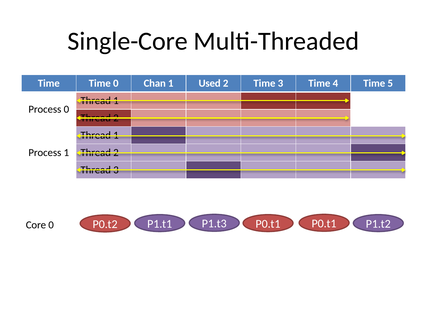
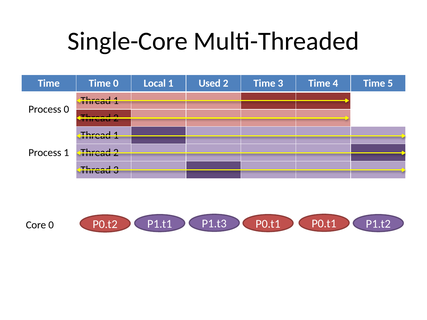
Chan: Chan -> Local (155, 84)
